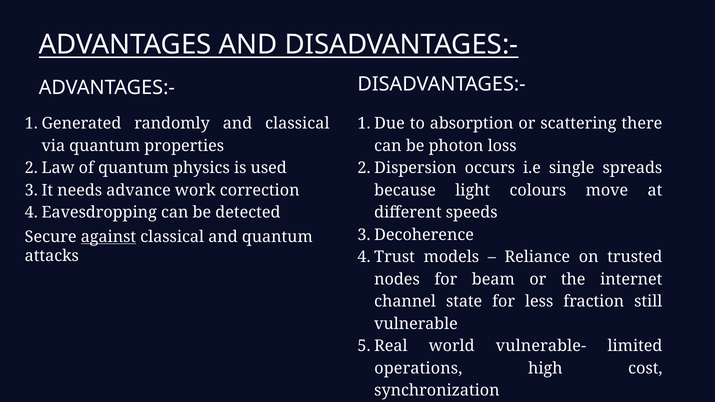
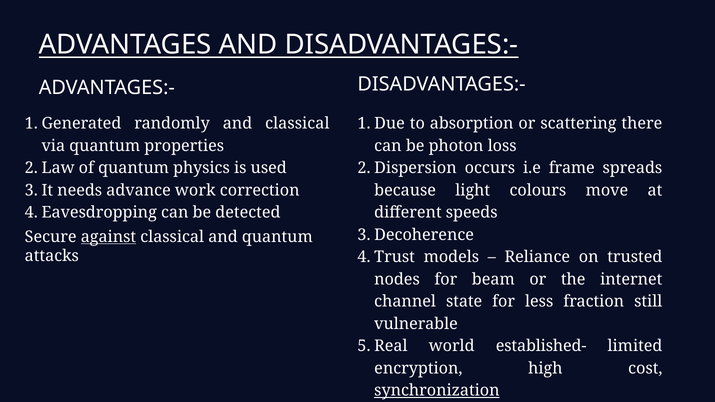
single: single -> frame (572, 168)
vulnerable-: vulnerable- -> established- (541, 346)
operations: operations -> encryption (418, 368)
synchronization underline: none -> present (437, 391)
